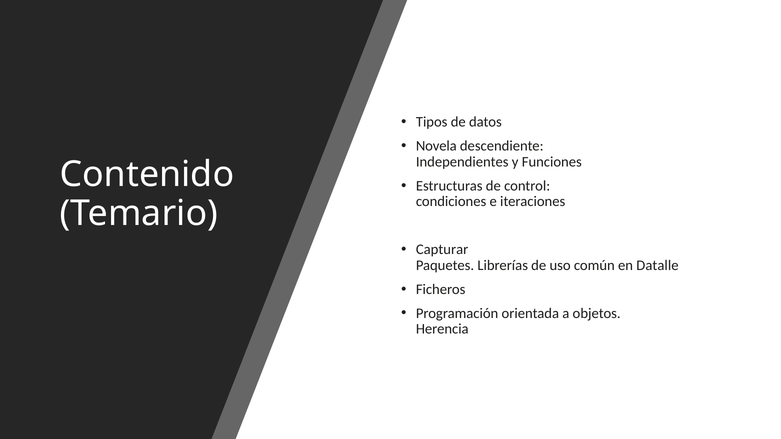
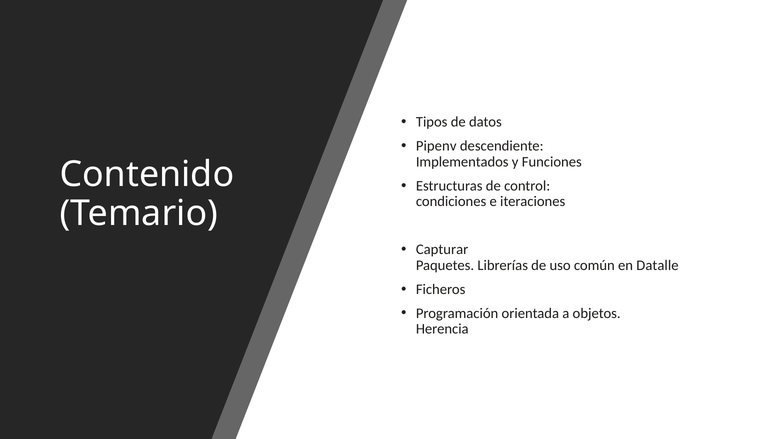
Novela: Novela -> Pipenv (436, 146)
Independientes: Independientes -> Implementados (462, 162)
